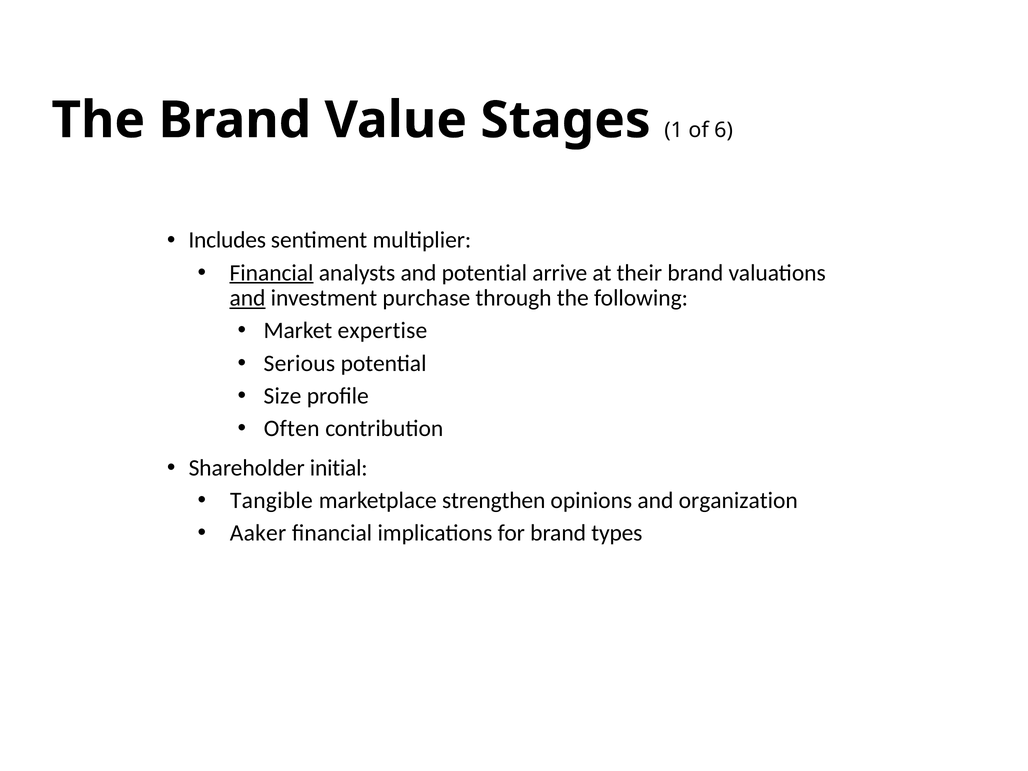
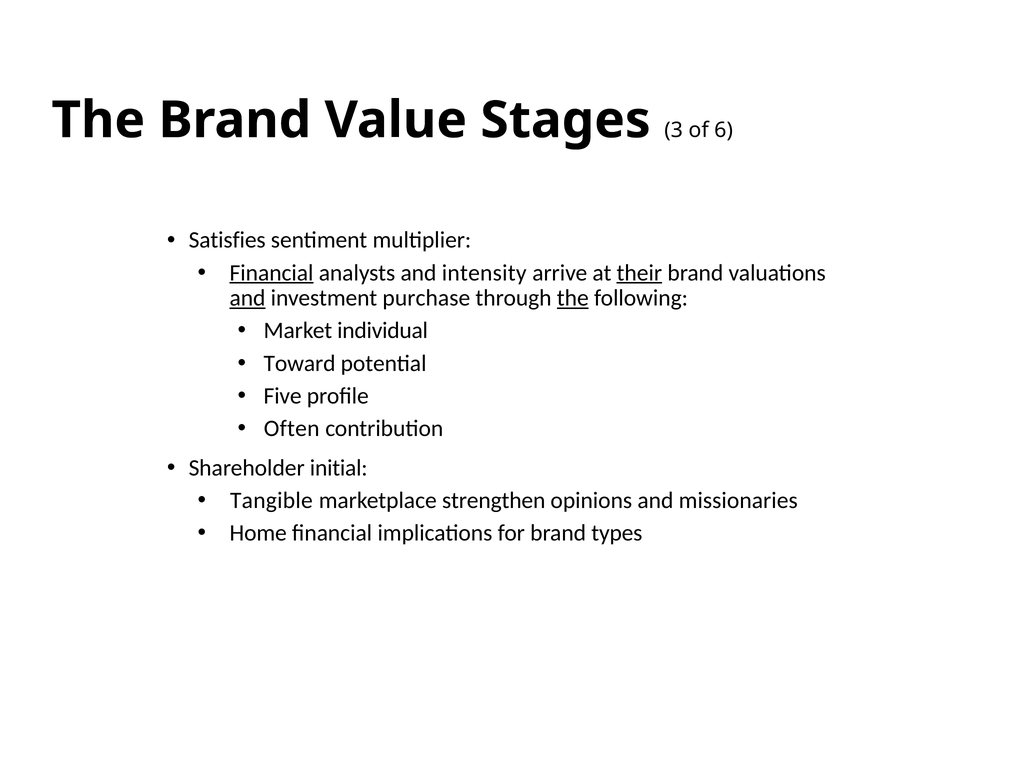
1: 1 -> 3 (674, 130)
Includes: Includes -> Satisfies (227, 240)
and potential: potential -> intensity (484, 273)
their underline: none -> present (639, 273)
the underline: none -> present (573, 298)
expertise: expertise -> individual (383, 331)
Serious: Serious -> Toward (300, 363)
Size: Size -> Five (283, 396)
organization: organization -> missionaries (738, 501)
Aaker: Aaker -> Home (258, 533)
